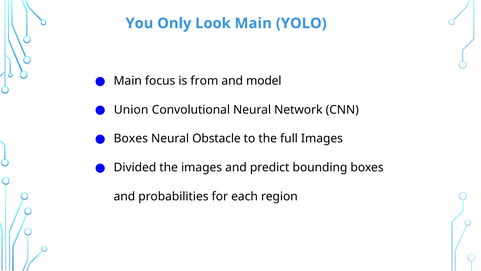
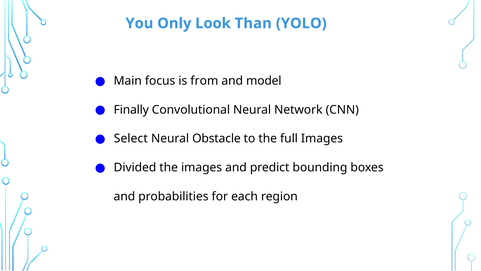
Look Main: Main -> Than (253, 23)
Union: Union -> Finally (131, 110)
Boxes: Boxes -> Select (131, 138)
